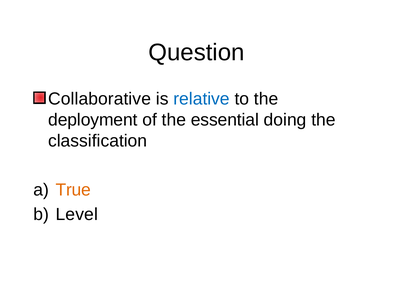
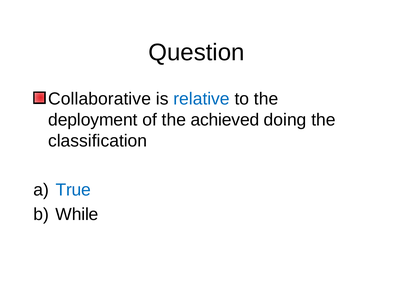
essential: essential -> achieved (225, 120)
True colour: orange -> blue (73, 190)
Level: Level -> While (77, 214)
